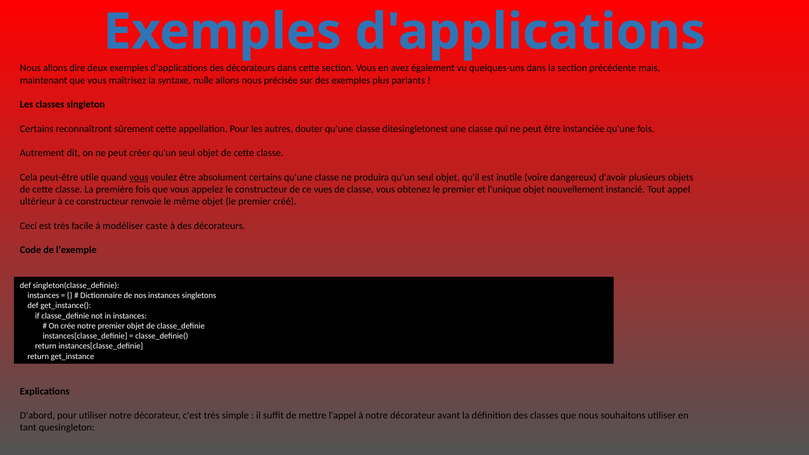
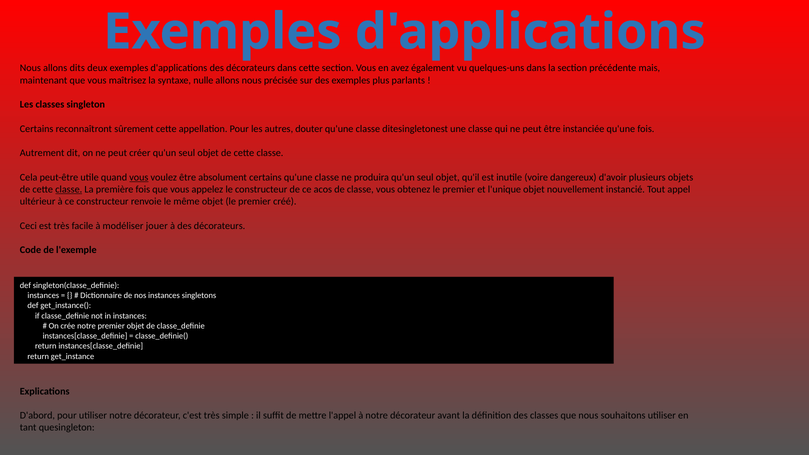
dire: dire -> dits (77, 68)
classe underline: none -> present (69, 189)
vues: vues -> acos (323, 189)
caste: caste -> jouer (157, 226)
